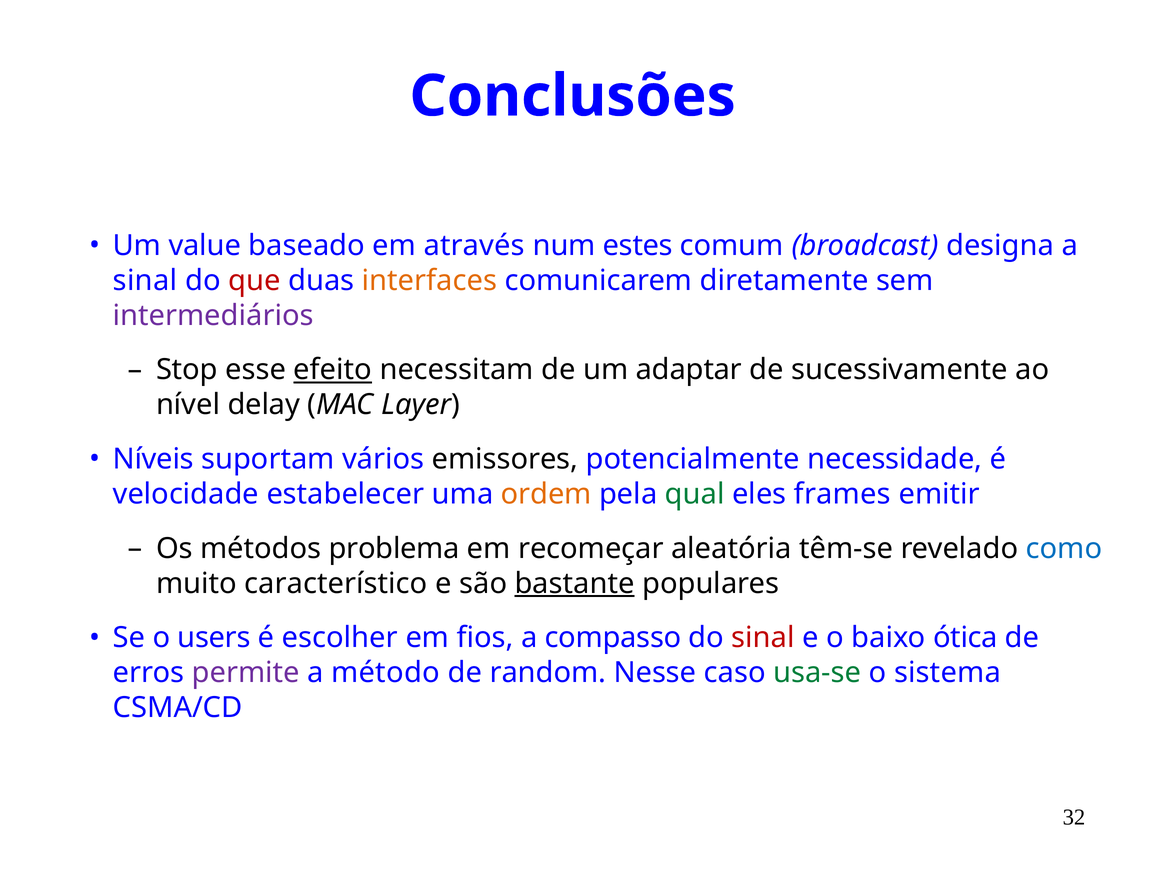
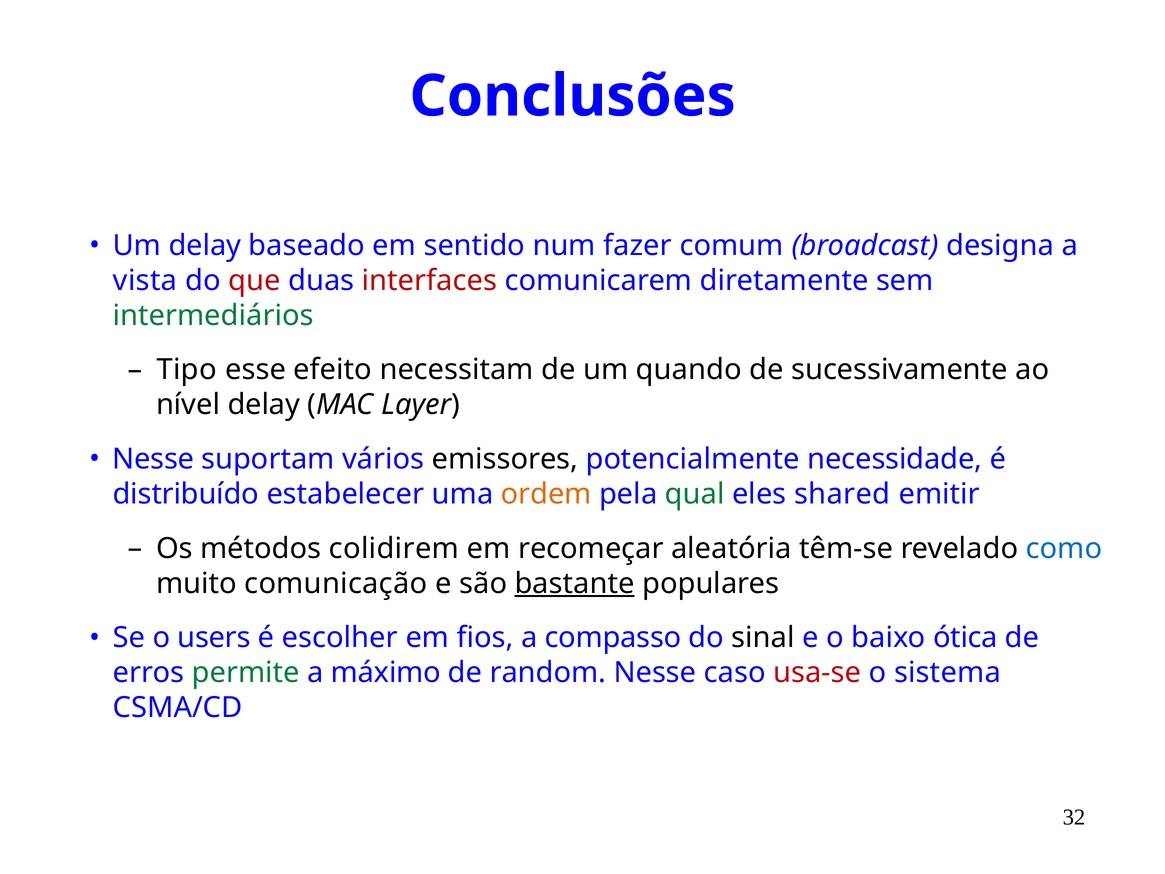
Um value: value -> delay (205, 245)
através: através -> sentido (474, 245)
estes: estes -> fazer (638, 245)
sinal: sinal -> vista (145, 280)
interfaces colour: orange -> red (429, 280)
intermediários colour: purple -> green (213, 315)
Stop: Stop -> Tipo (187, 370)
efeito underline: present -> none (333, 370)
adaptar: adaptar -> quando (689, 370)
Níveis: Níveis -> Nesse (153, 459)
velocidade: velocidade -> distribuído (186, 494)
frames: frames -> shared (842, 494)
problema: problema -> colidirem (394, 548)
característico: característico -> comunicação (336, 583)
sinal colour: red -> black (763, 638)
permite colour: purple -> green (246, 673)
método: método -> máximo (386, 673)
usa-se colour: green -> red (817, 673)
